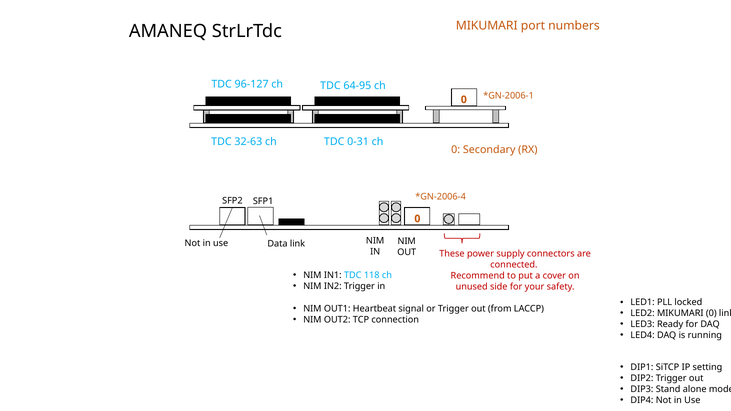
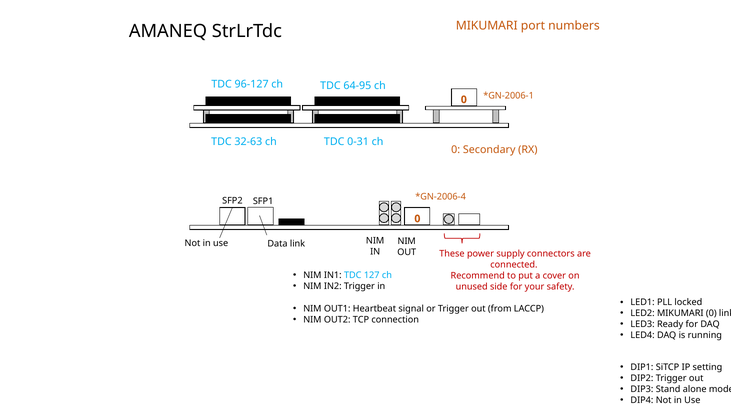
118: 118 -> 127 (372, 276)
